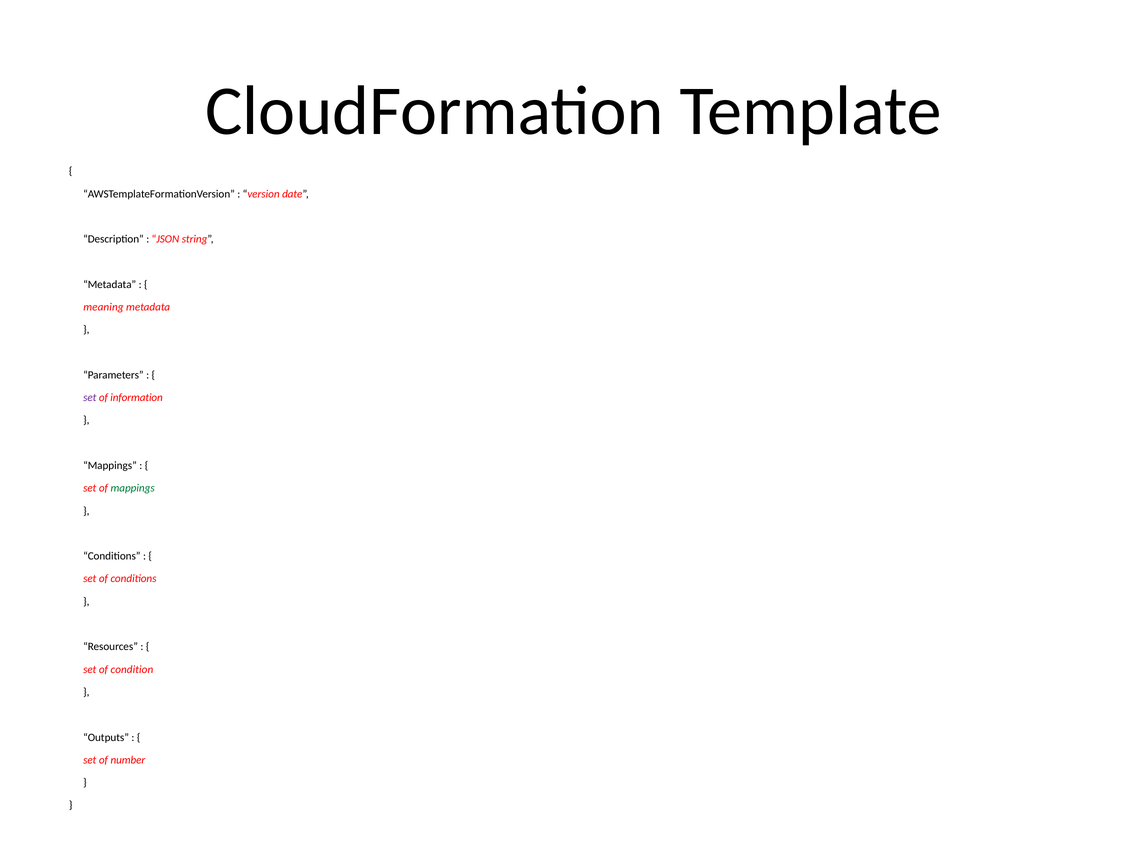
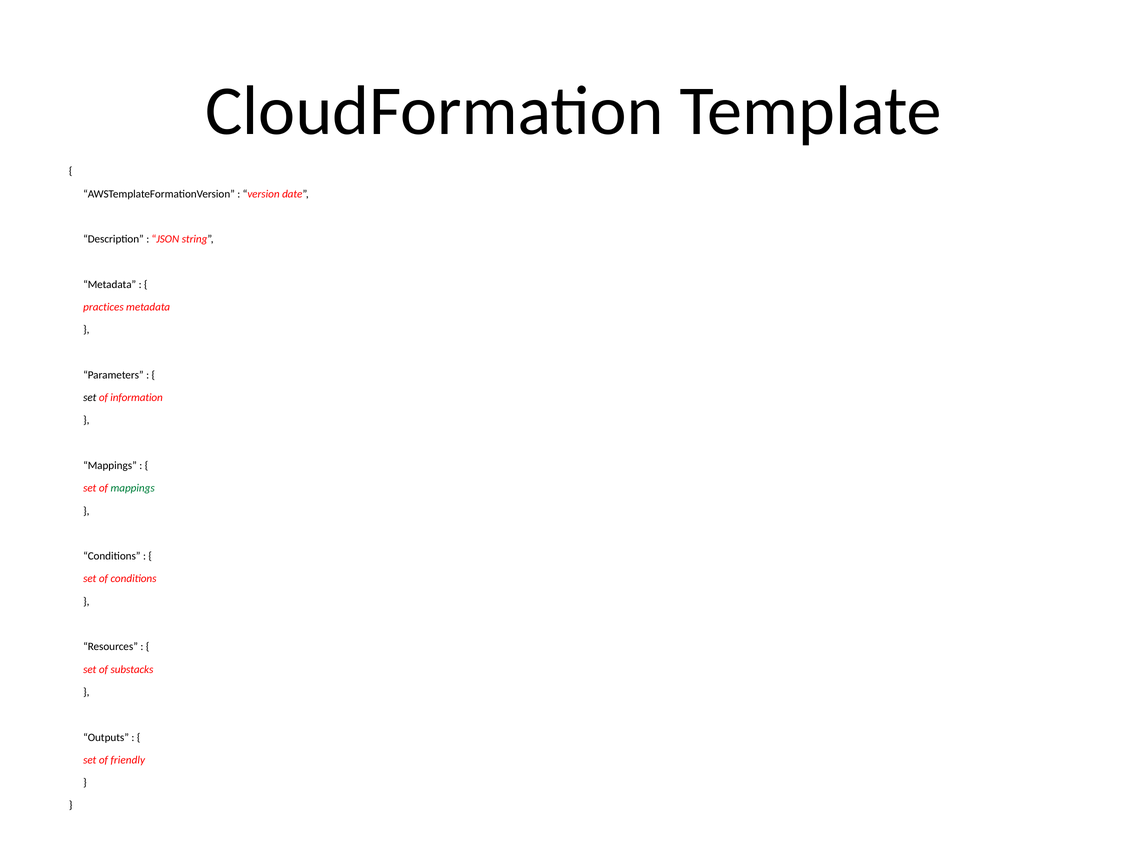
meaning: meaning -> practices (103, 307)
set colour: purple -> black (90, 398)
condition: condition -> substacks (132, 669)
number: number -> friendly (128, 760)
